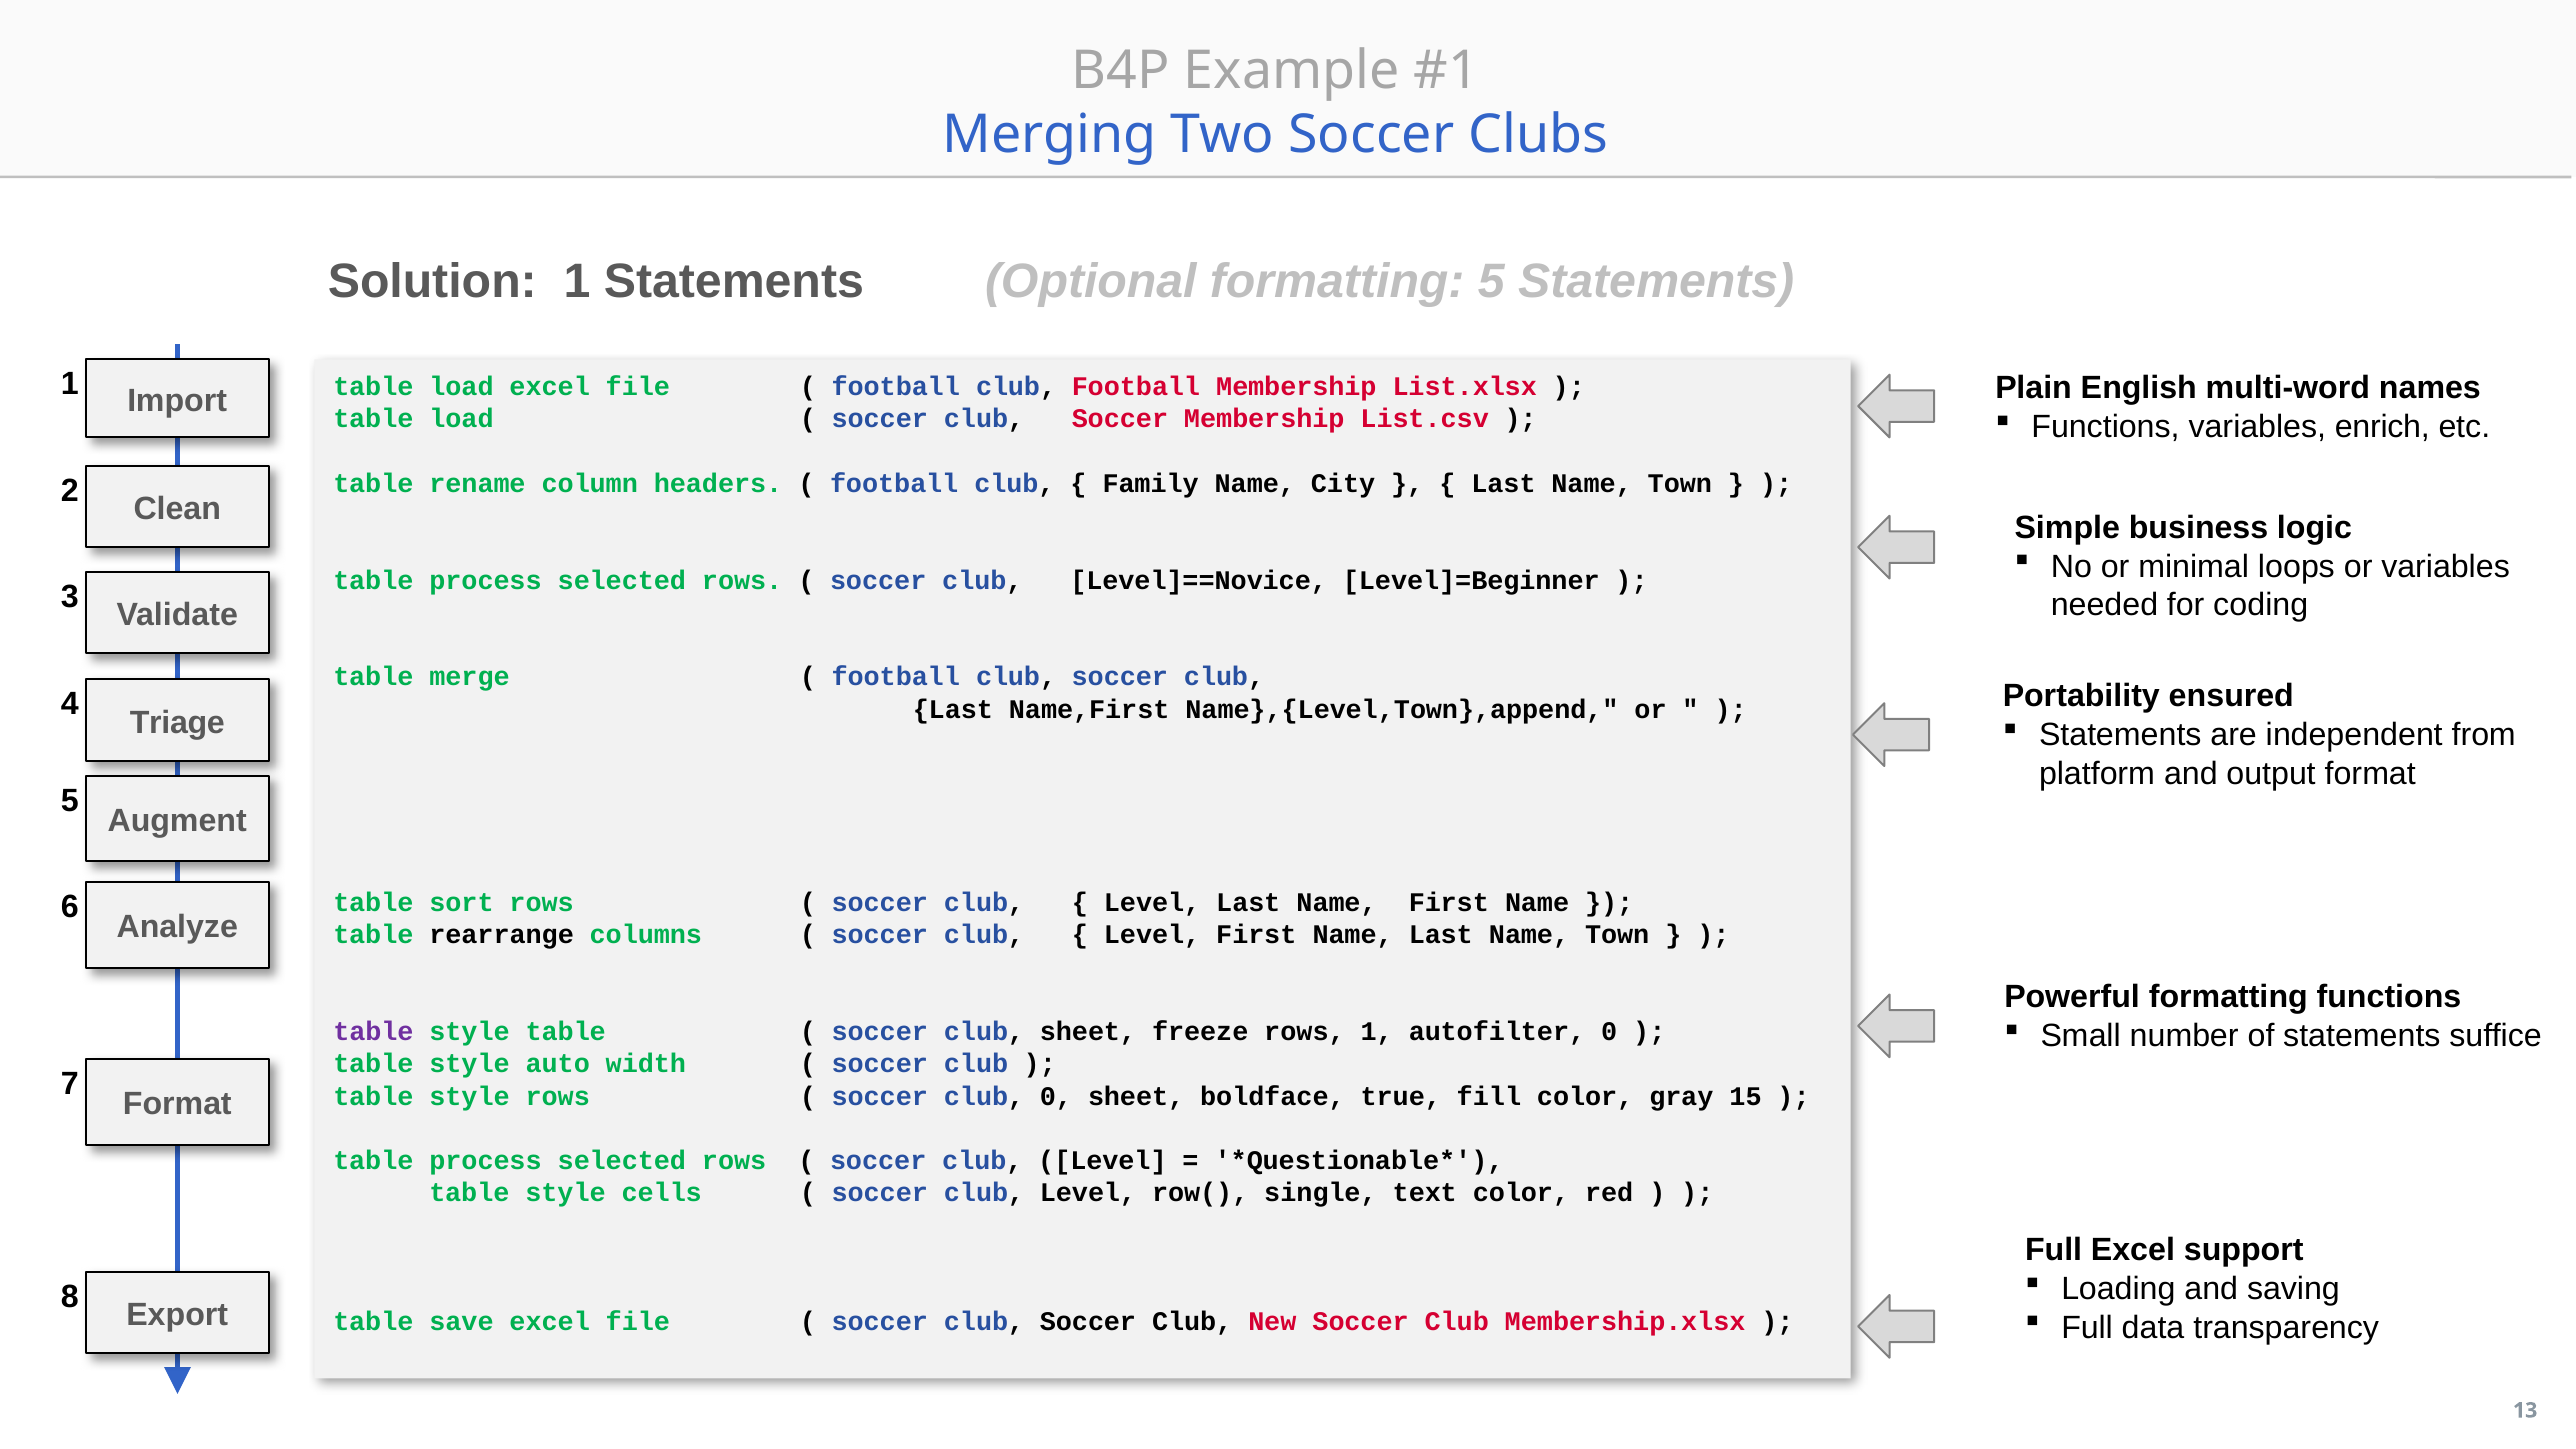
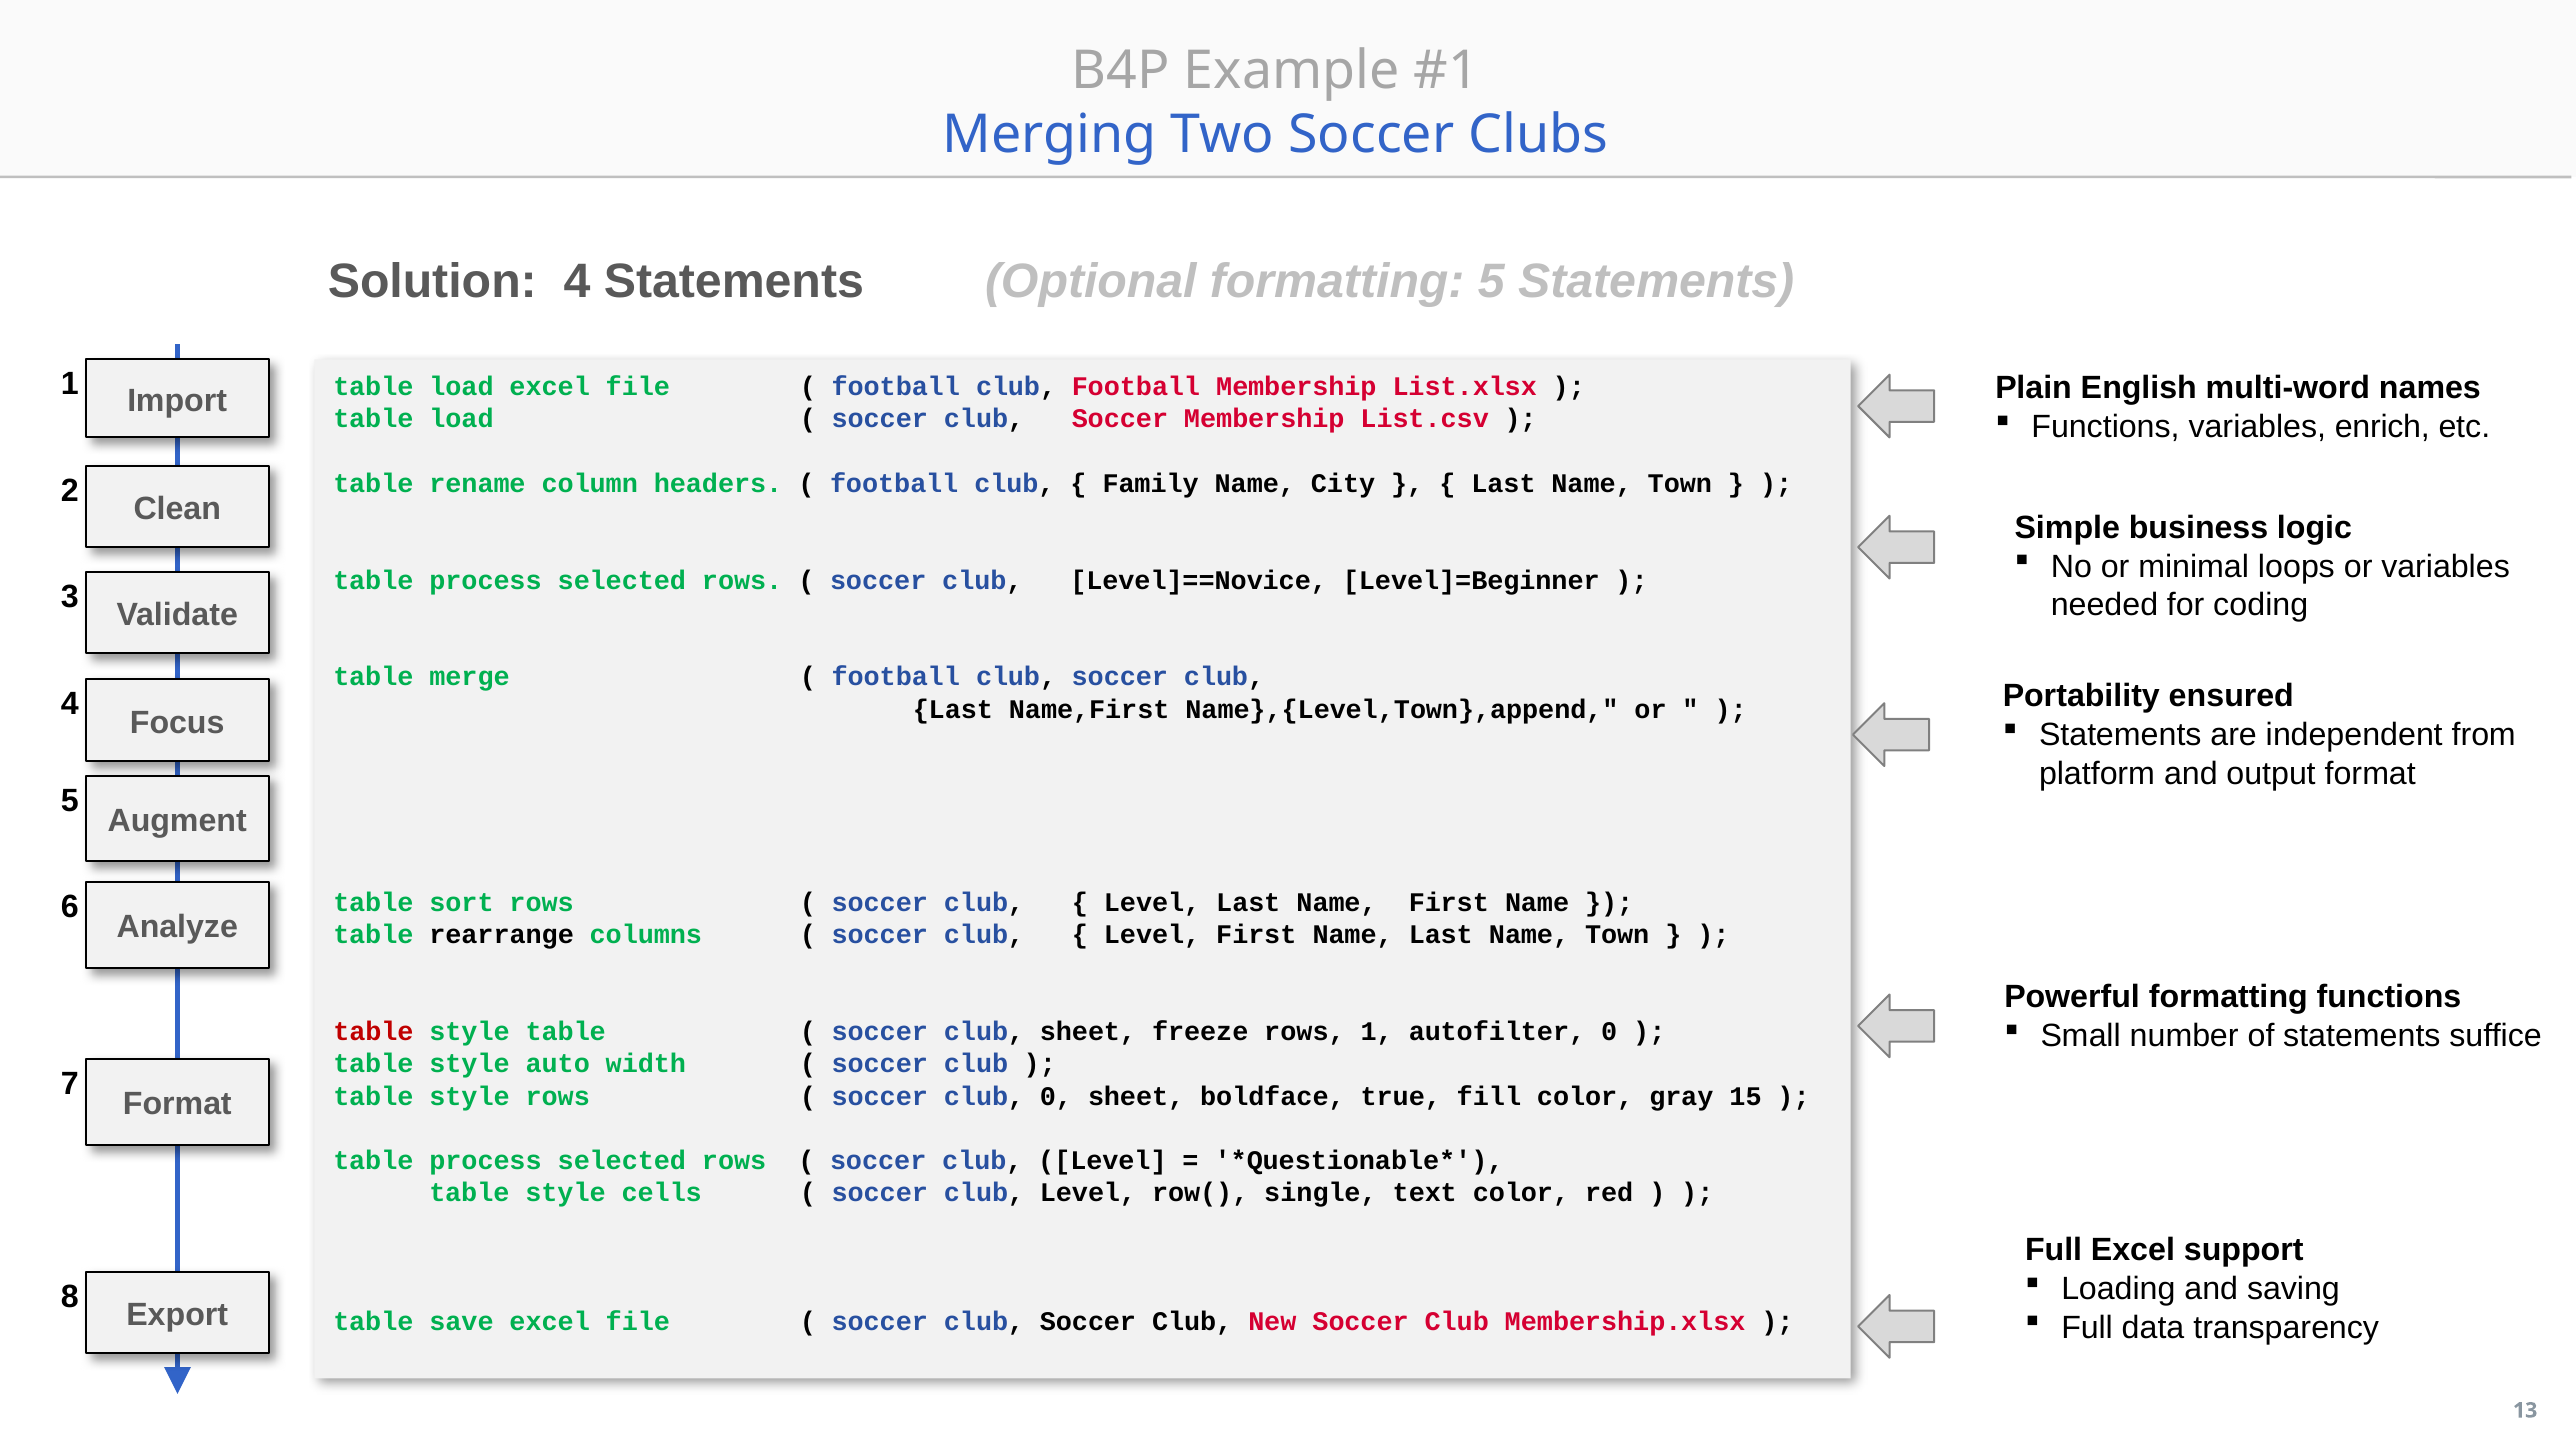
Solution 1: 1 -> 4 (577, 282)
Triage: Triage -> Focus (177, 722)
table colour: purple -> red (373, 1032)
